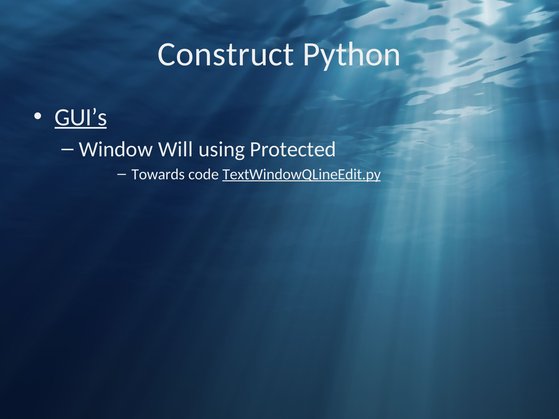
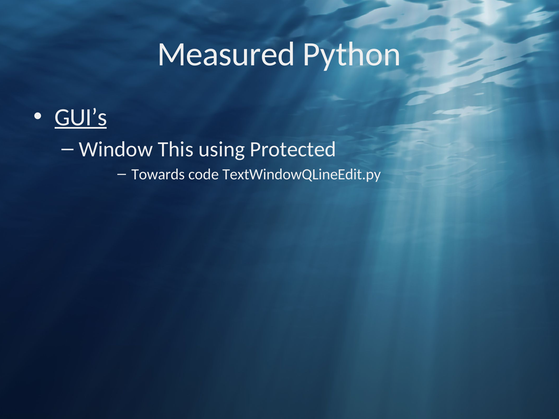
Construct: Construct -> Measured (226, 54)
Will: Will -> This (176, 149)
TextWindowQLineEdit.py underline: present -> none (302, 174)
